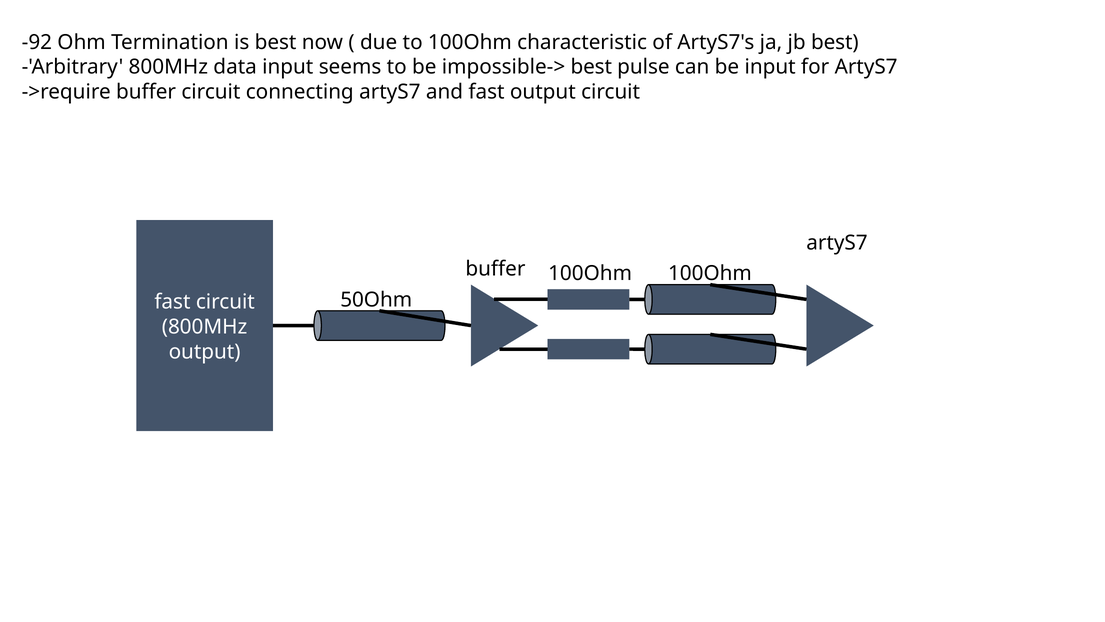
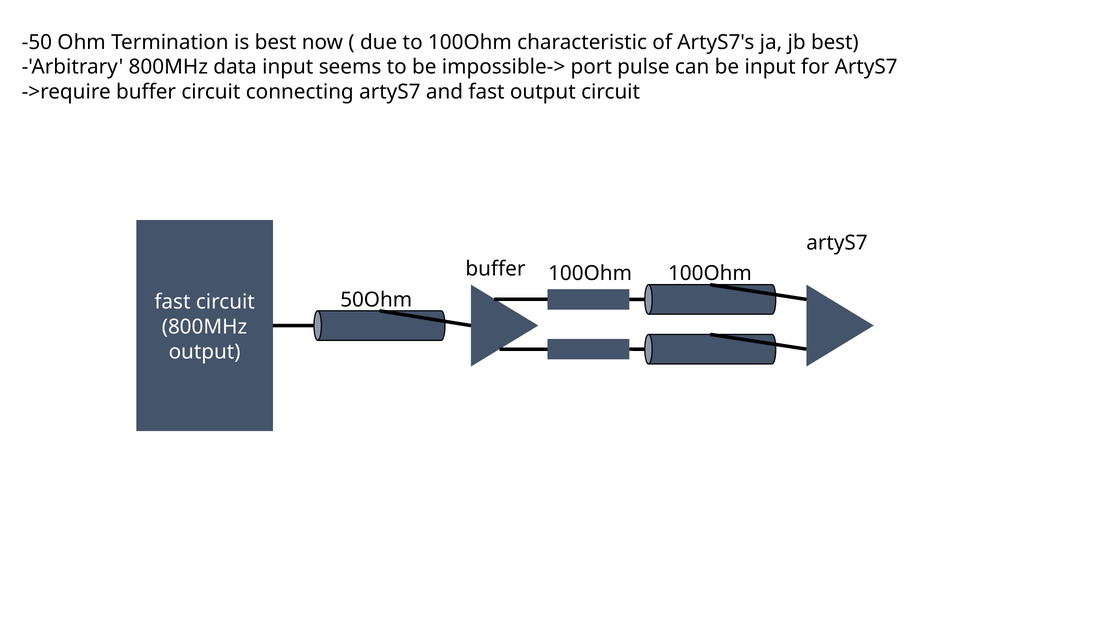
-92: -92 -> -50 (37, 42)
impossible-> best: best -> port (591, 67)
